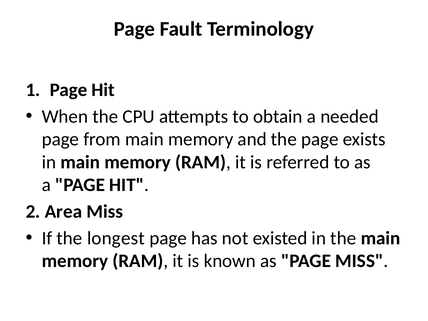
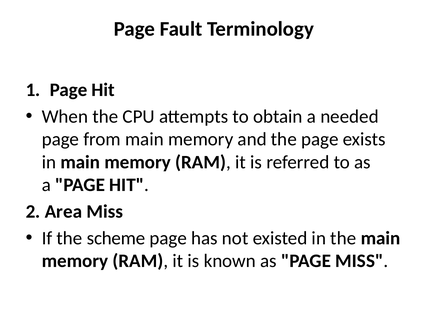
longest: longest -> scheme (116, 238)
